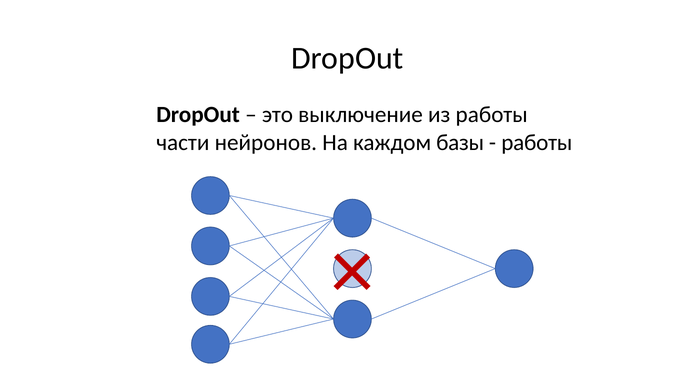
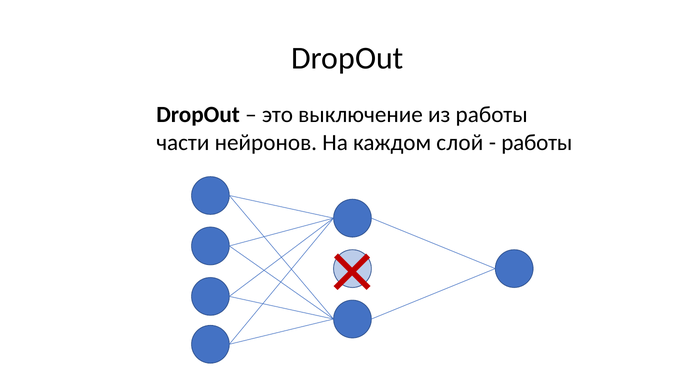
базы: базы -> слой (460, 142)
